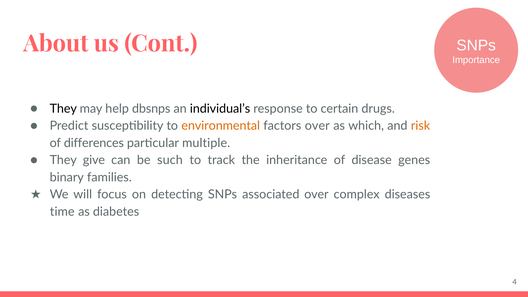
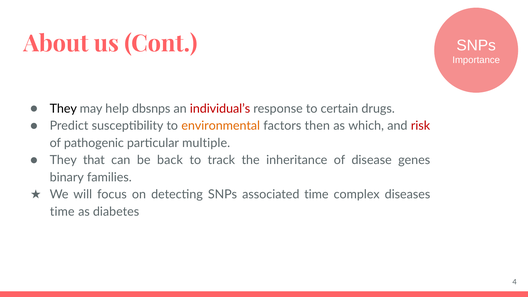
individual’s colour: black -> red (220, 109)
factors over: over -> then (317, 126)
risk colour: orange -> red (420, 126)
differences: differences -> pathogenic (94, 143)
give: give -> that (94, 160)
such: such -> back (170, 160)
associated over: over -> time (316, 195)
